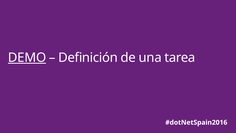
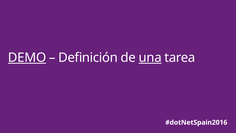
una underline: none -> present (150, 58)
